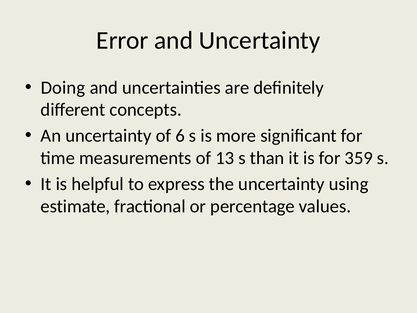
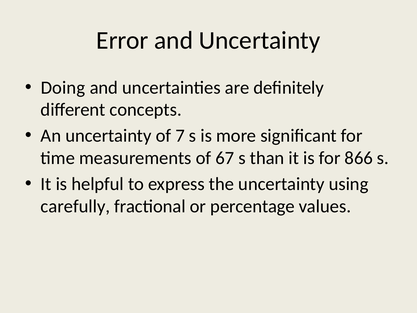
6: 6 -> 7 (180, 136)
13: 13 -> 67 (225, 158)
359: 359 -> 866 (359, 158)
estimate: estimate -> carefully (75, 206)
